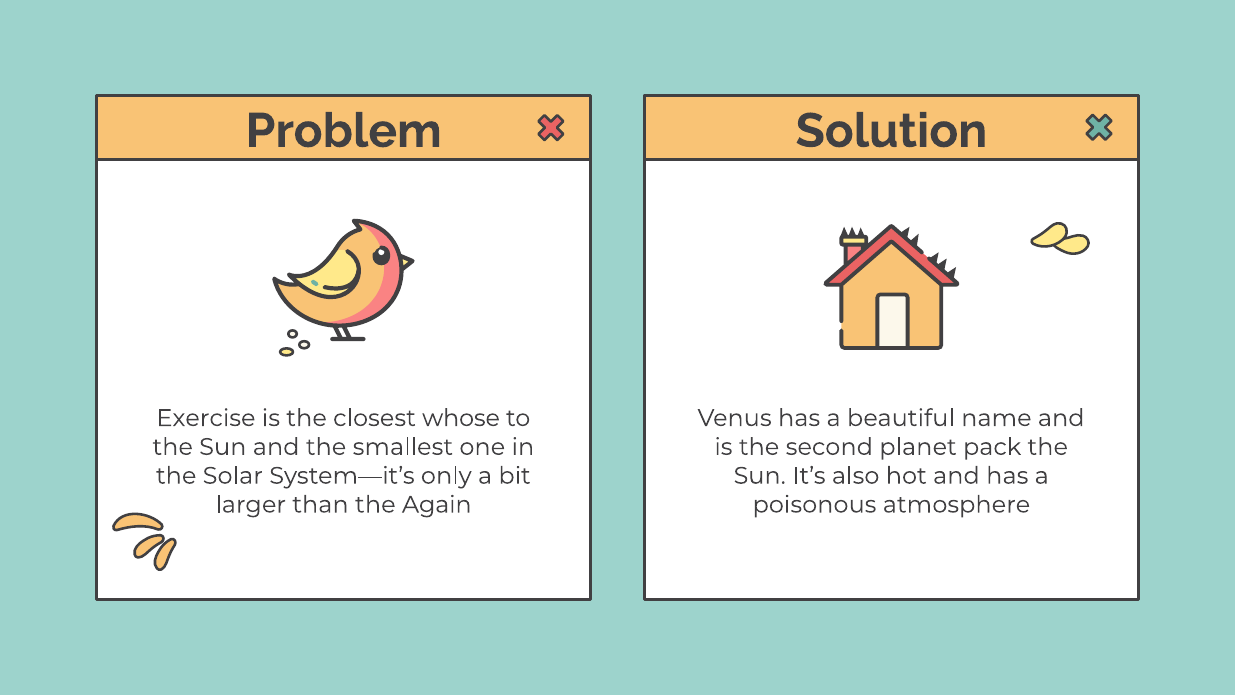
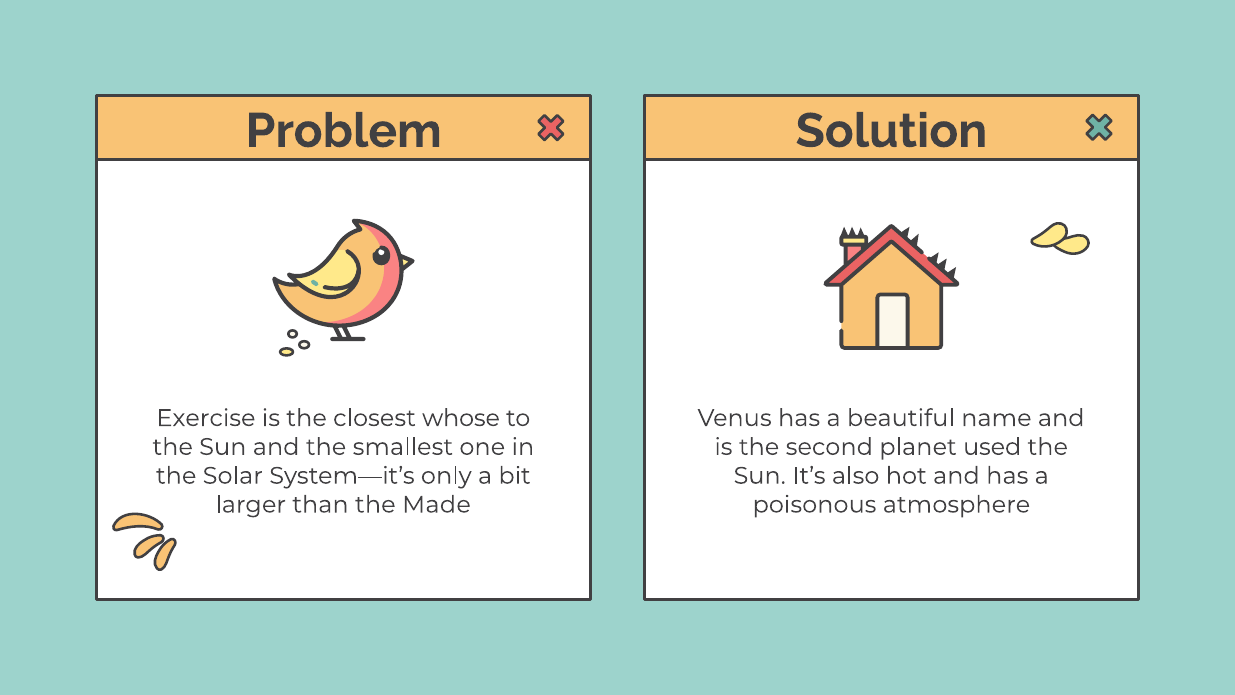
pack: pack -> used (992, 447)
Again: Again -> Made (437, 504)
